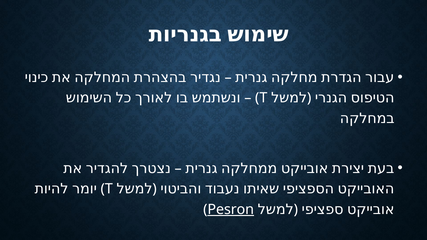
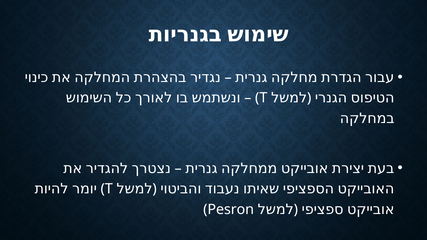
Pesron underline: present -> none (231, 210)
